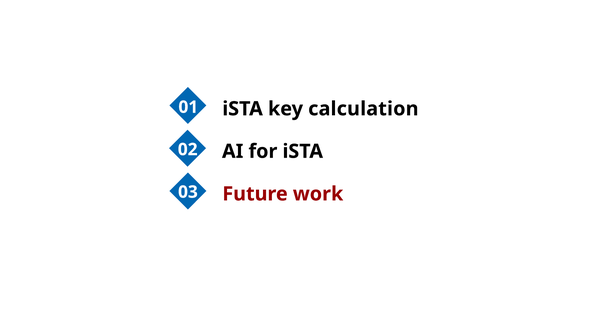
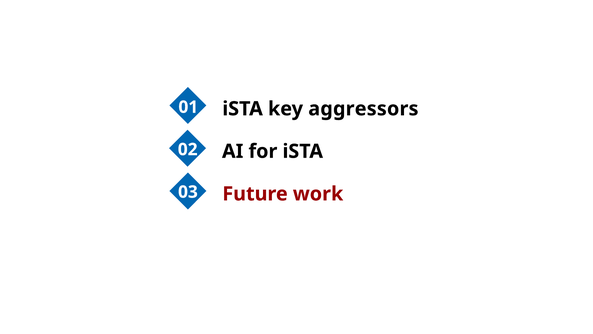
calculation: calculation -> aggressors (363, 109)
